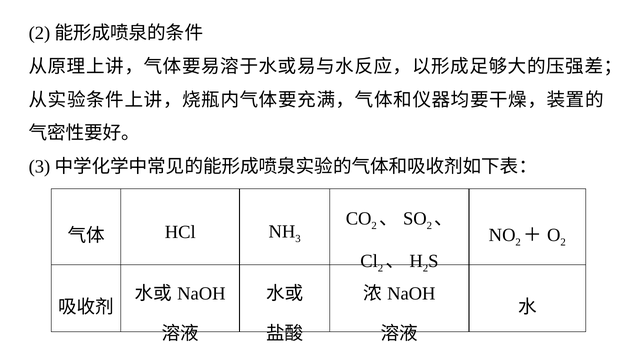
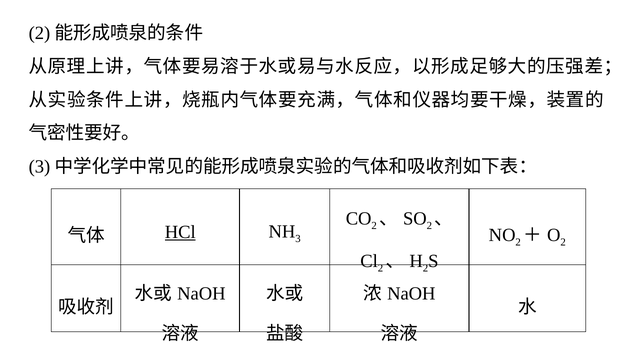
HCl underline: none -> present (180, 232)
